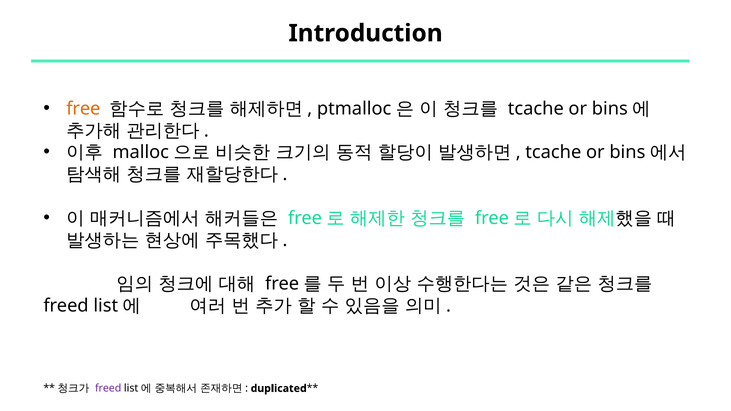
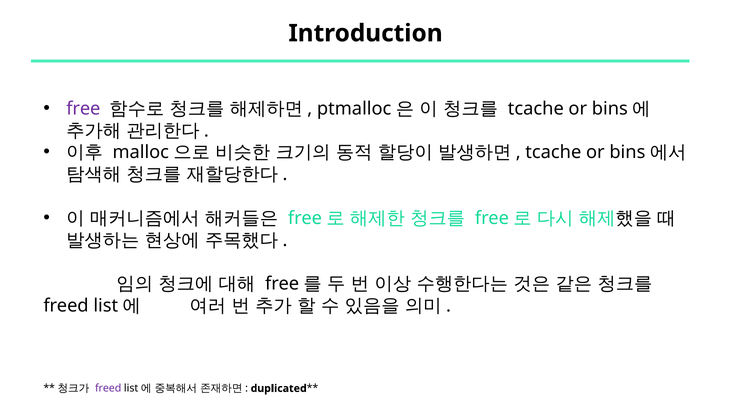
free colour: orange -> purple (83, 109)
